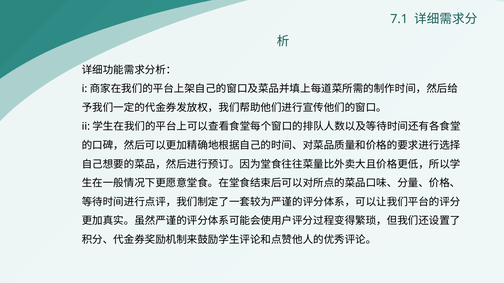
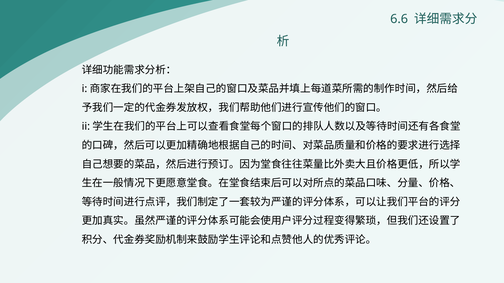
7.1: 7.1 -> 6.6 (399, 19)
